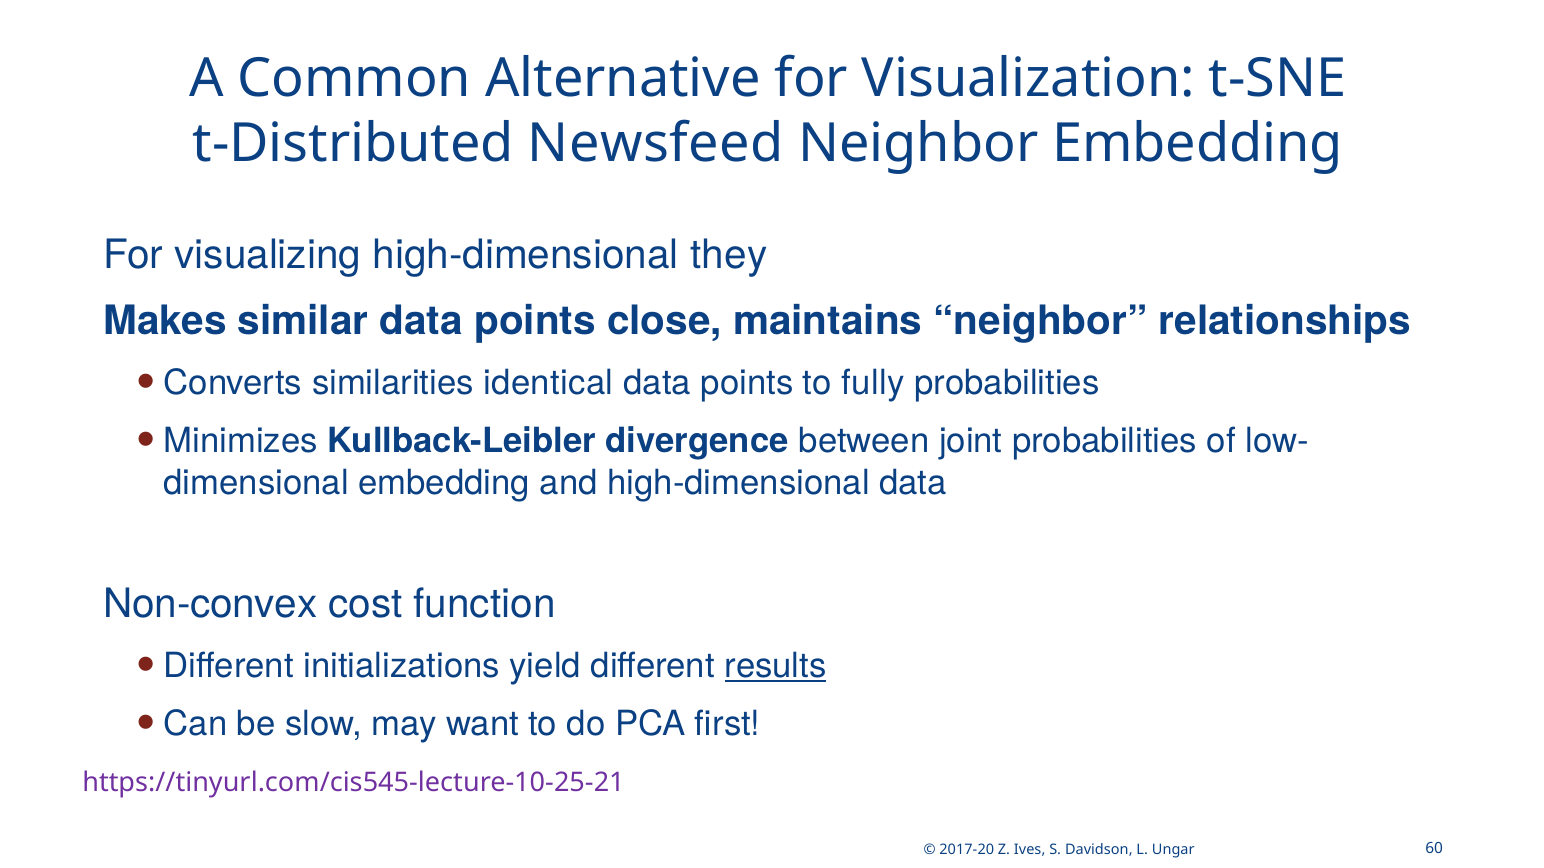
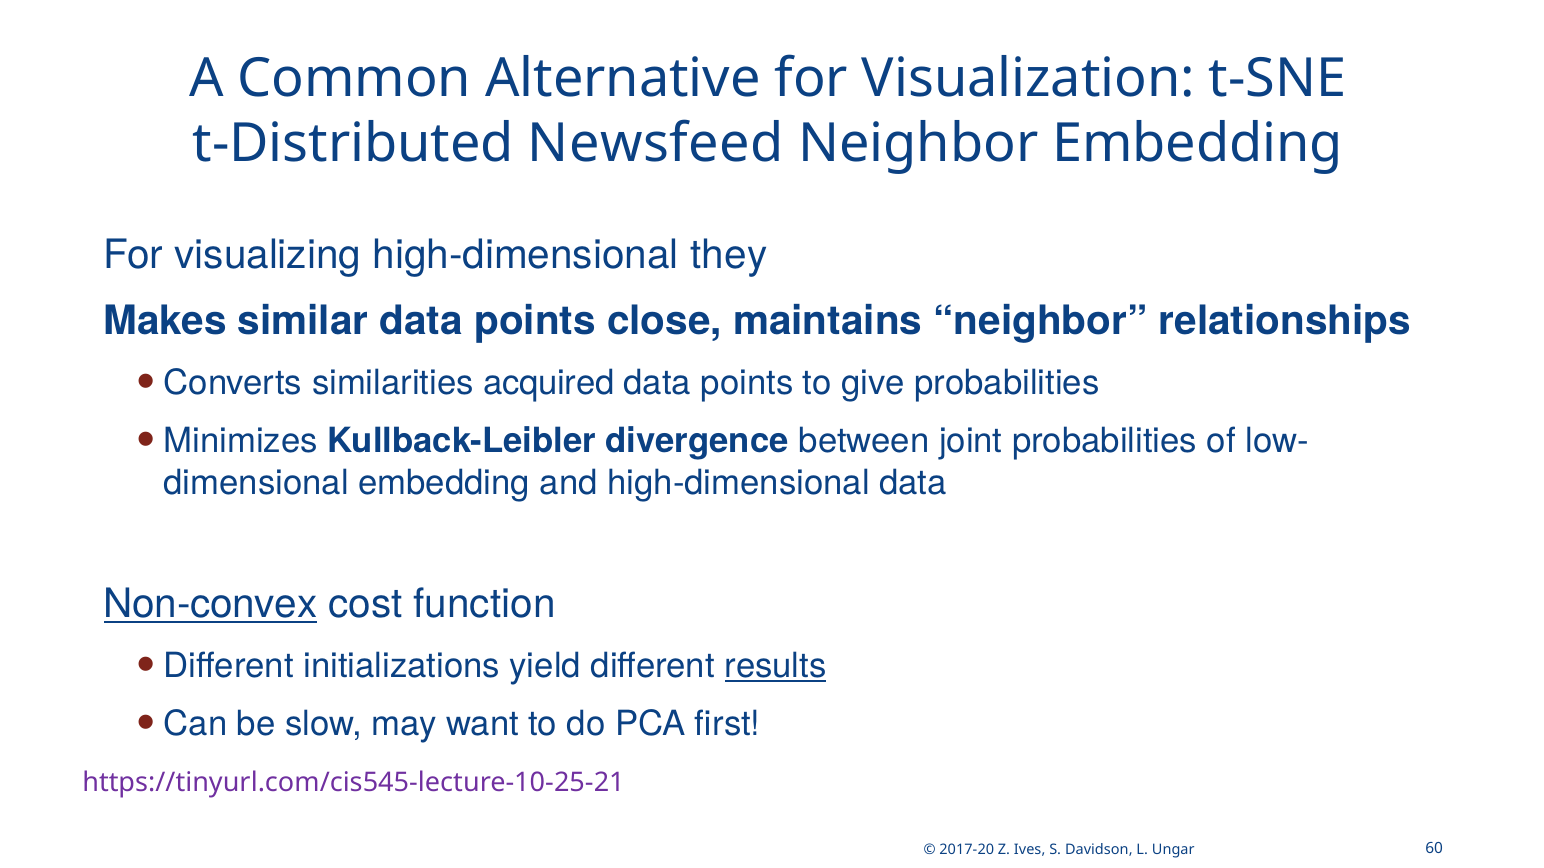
identical: identical -> acquired (549, 383)
fully: fully -> give (873, 383)
Non-convex underline: none -> present (210, 605)
